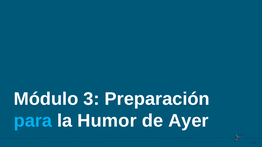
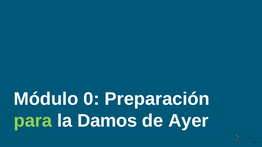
3: 3 -> 0 (91, 99)
para colour: light blue -> light green (33, 121)
Humor: Humor -> Damos (107, 121)
